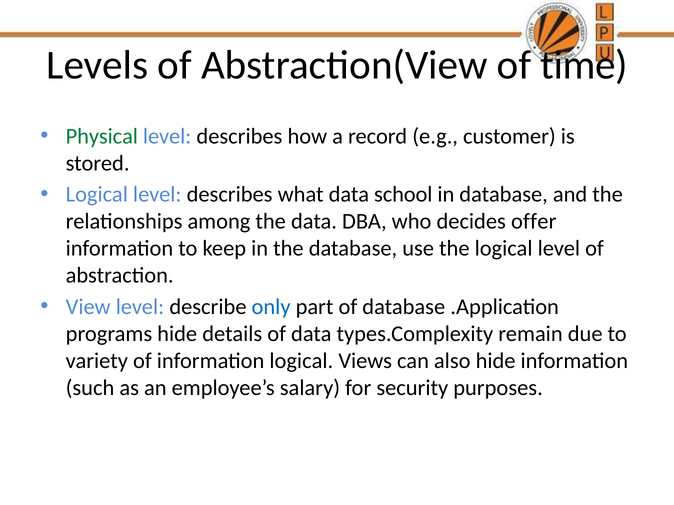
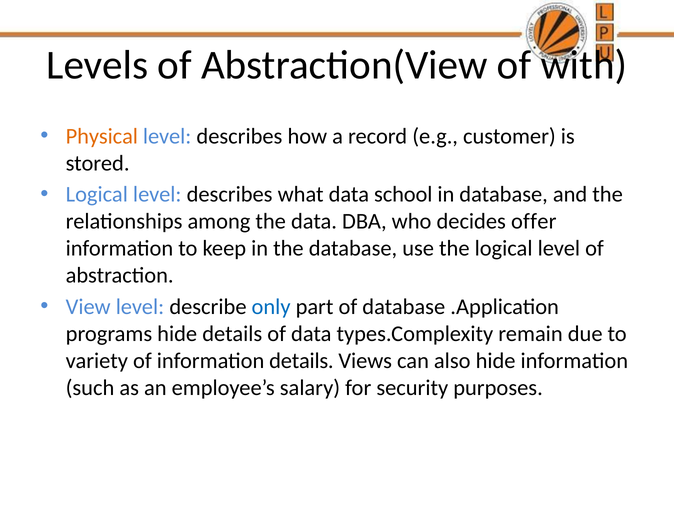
time: time -> with (584, 65)
Physical colour: green -> orange (102, 136)
information logical: logical -> details (301, 361)
